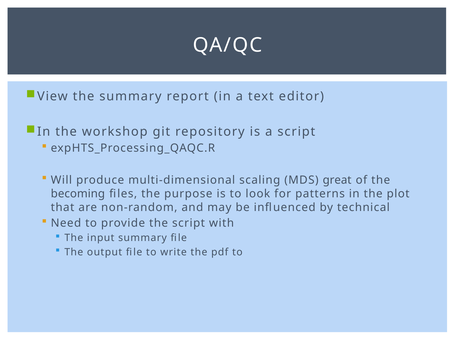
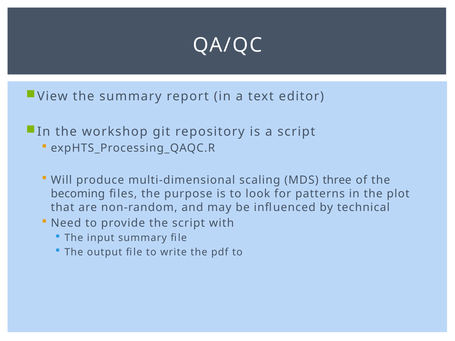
great: great -> three (337, 180)
